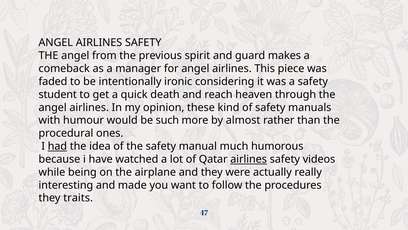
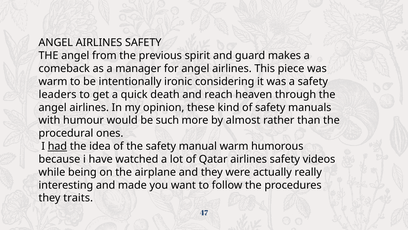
faded: faded -> warm (53, 81)
student: student -> leaders (58, 94)
manual much: much -> warm (234, 146)
airlines underline: present -> none (249, 159)
